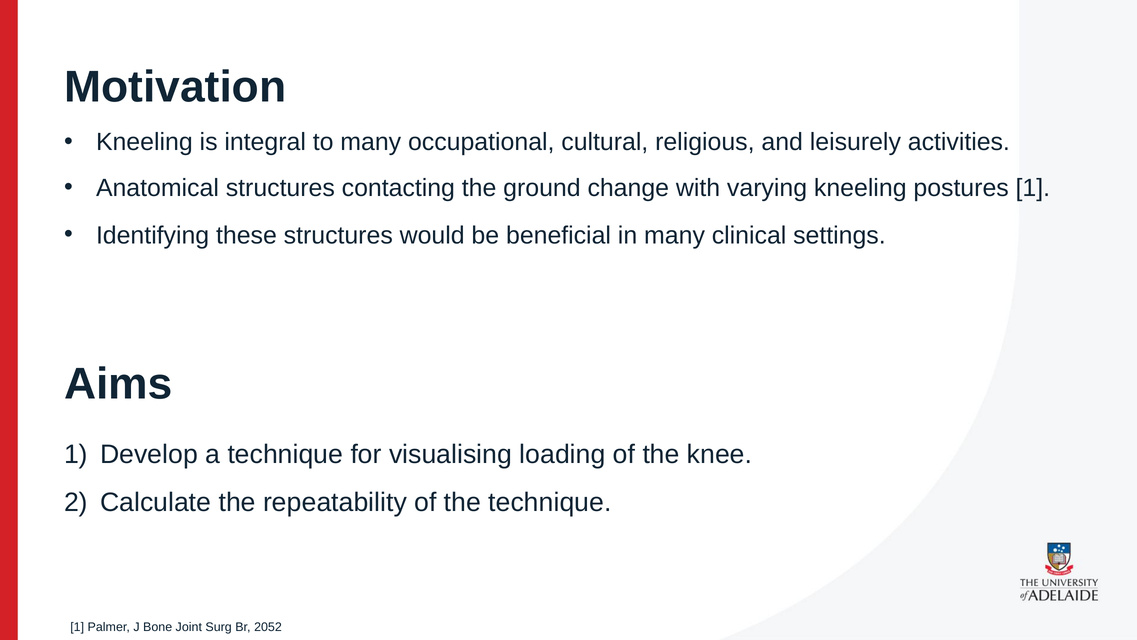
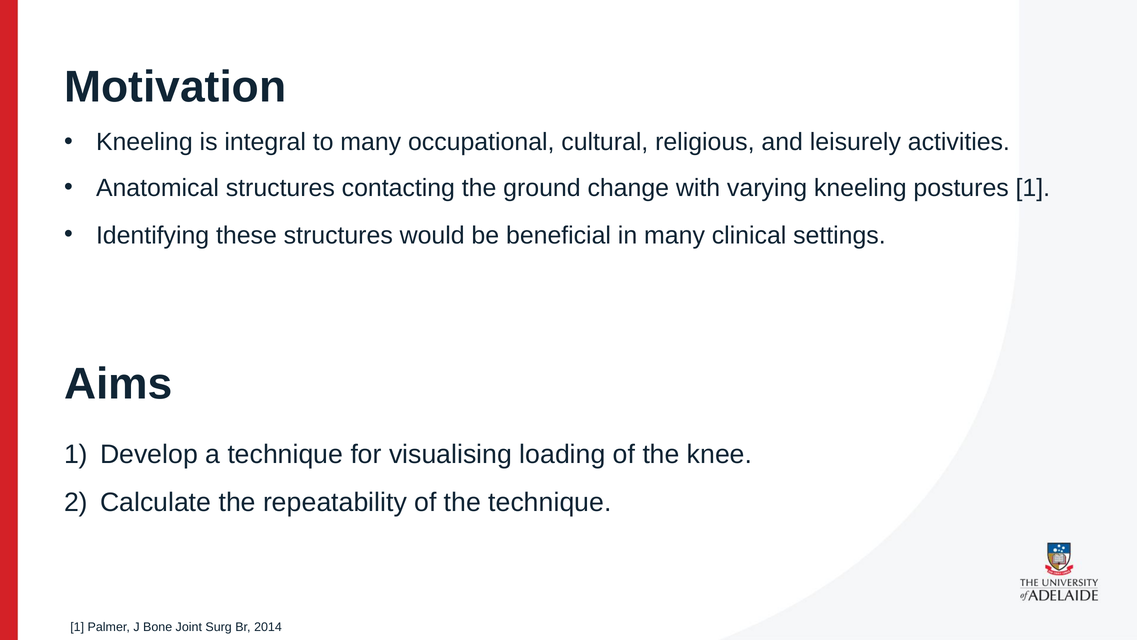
2052: 2052 -> 2014 (268, 627)
